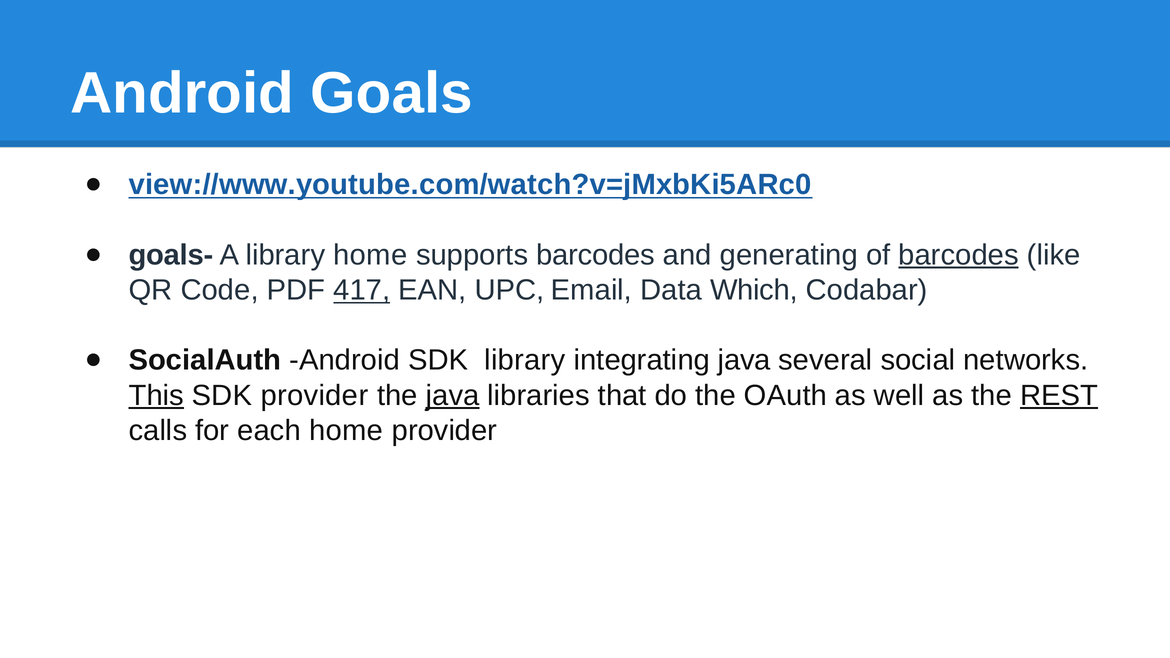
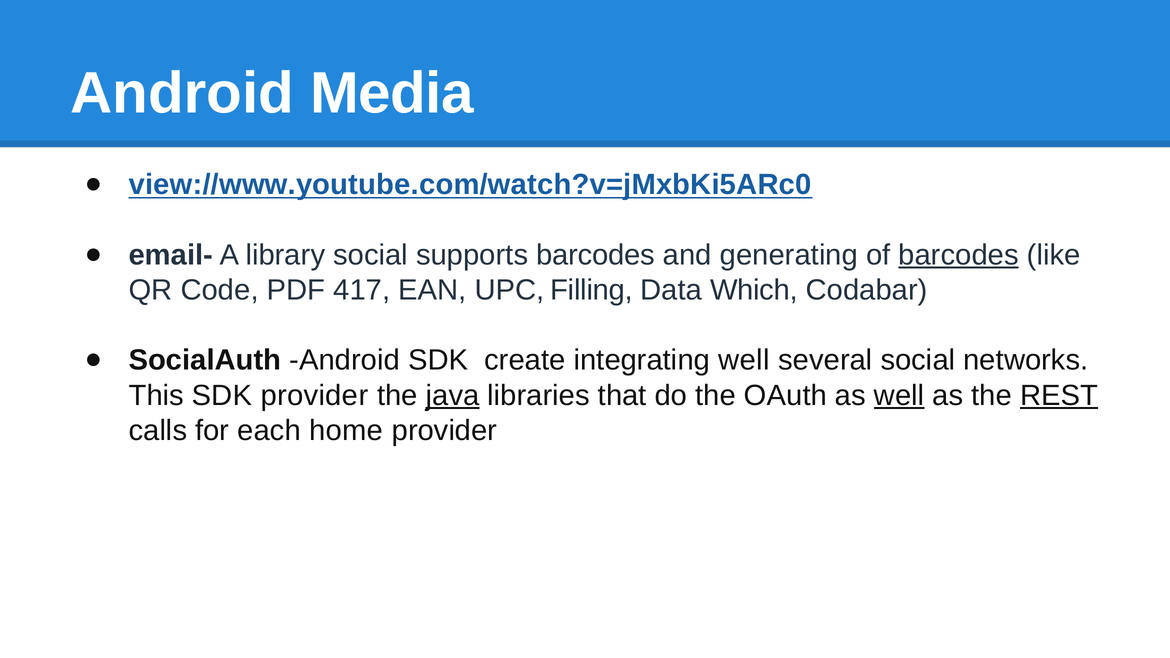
Goals: Goals -> Media (392, 93)
goals-: goals- -> email- (171, 255)
library home: home -> social (371, 255)
417 underline: present -> none (362, 290)
Email: Email -> Filling (592, 290)
SDK library: library -> create (525, 360)
integrating java: java -> well (744, 360)
This underline: present -> none (156, 395)
well underline: none -> present (899, 395)
